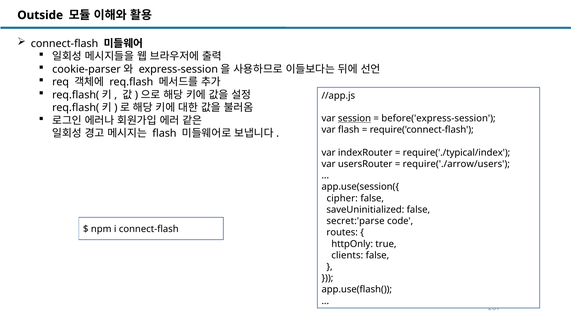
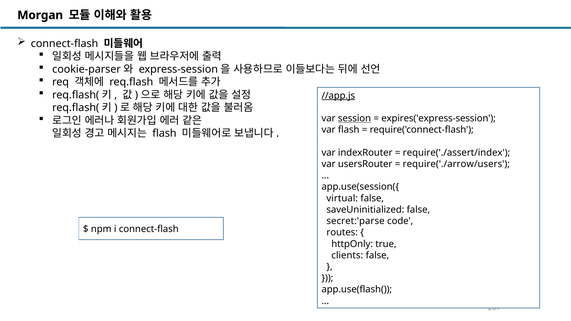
Outside: Outside -> Morgan (40, 15)
//app.js underline: none -> present (338, 96)
before('express-session: before('express-session -> expires('express-session (439, 118)
require('./typical/index: require('./typical/index -> require('./assert/index (456, 153)
cipher: cipher -> virtual (342, 198)
